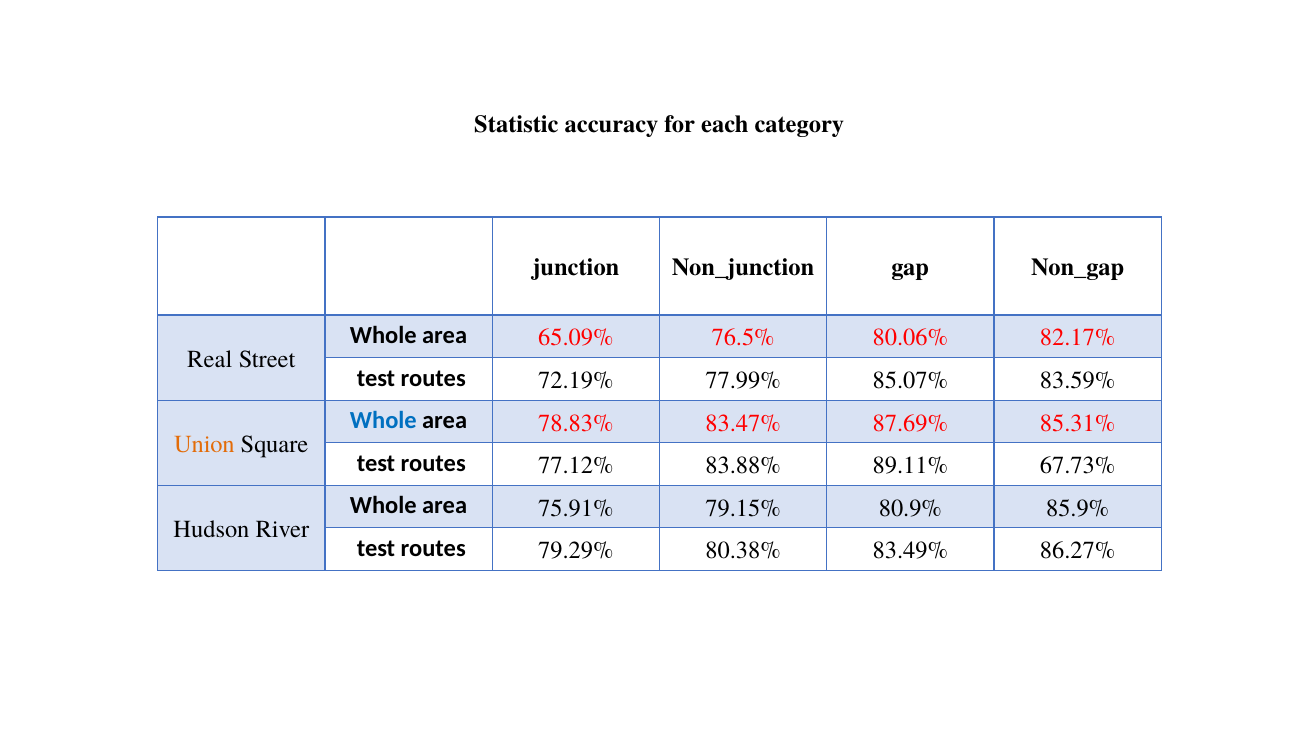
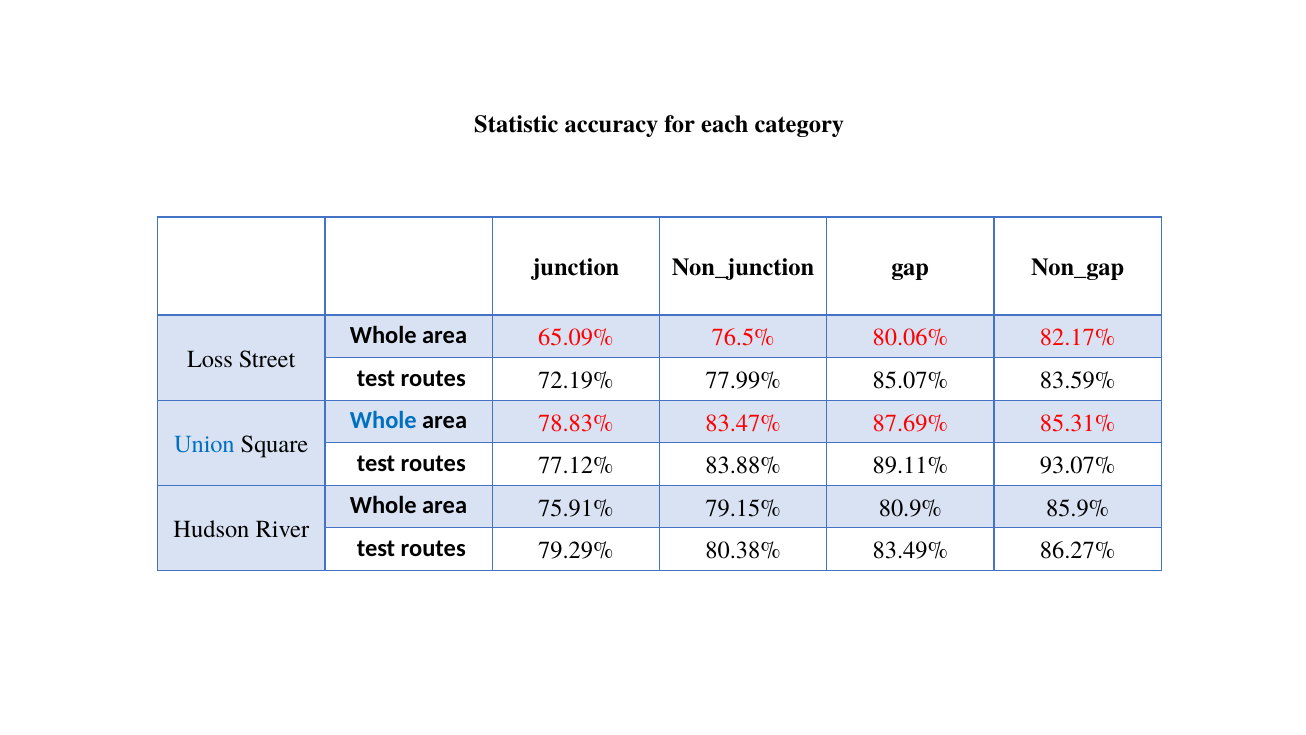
Real: Real -> Loss (210, 359)
Union colour: orange -> blue (204, 444)
67.73%: 67.73% -> 93.07% (1078, 465)
